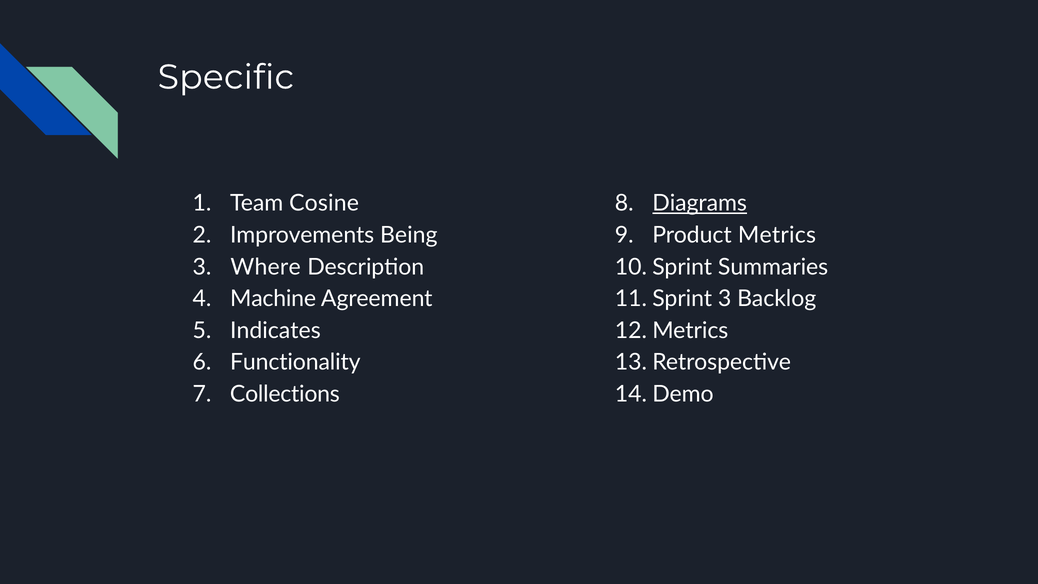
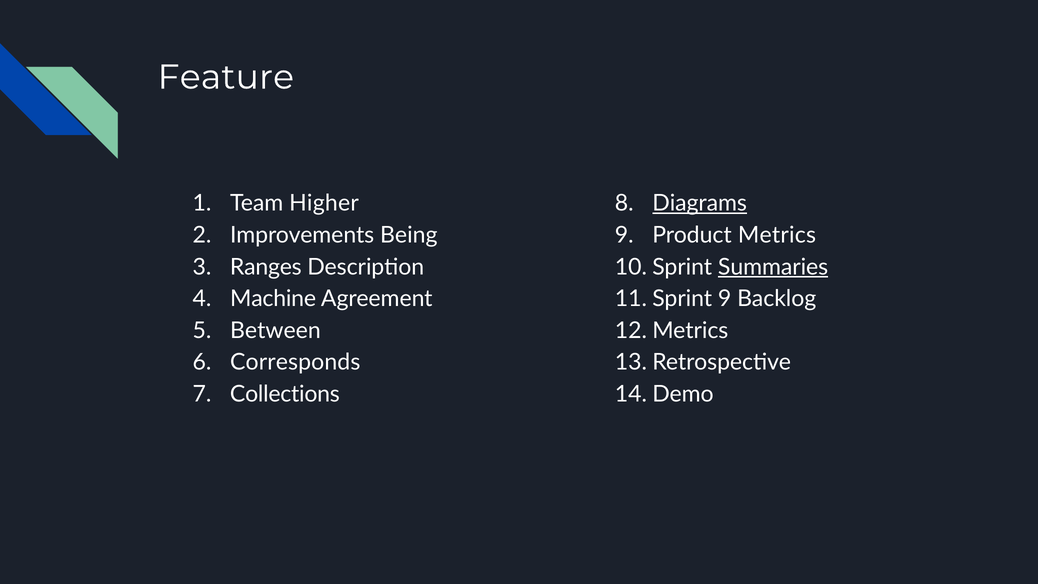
Specific: Specific -> Feature (226, 77)
Cosine: Cosine -> Higher (324, 203)
Where: Where -> Ranges (266, 267)
Summaries underline: none -> present (773, 267)
3: 3 -> 9 (725, 299)
Indicates: Indicates -> Between (275, 330)
Functionality: Functionality -> Corresponds (295, 362)
